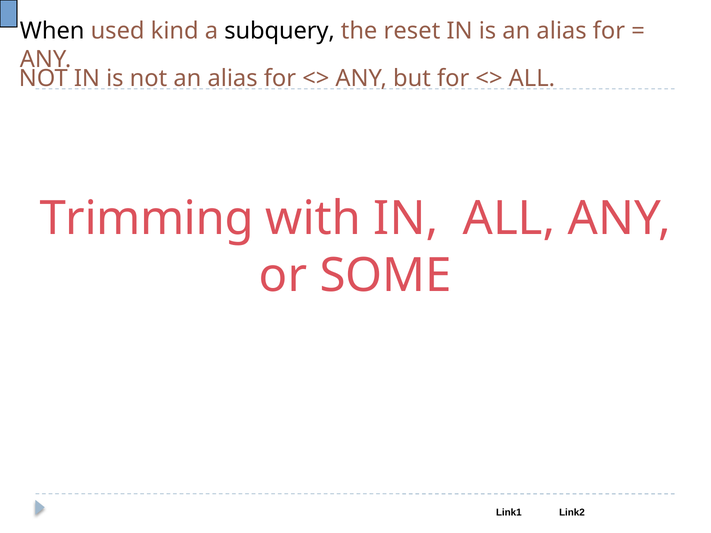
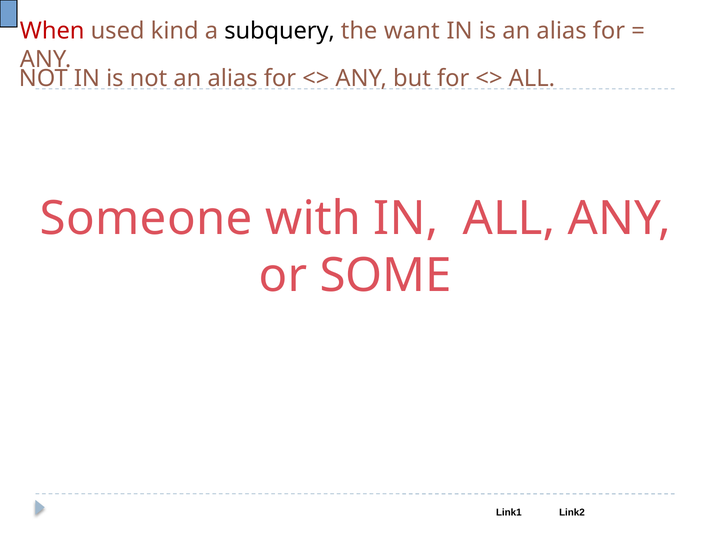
When colour: black -> red (52, 31)
reset: reset -> want (412, 31)
Trimming: Trimming -> Someone (146, 219)
